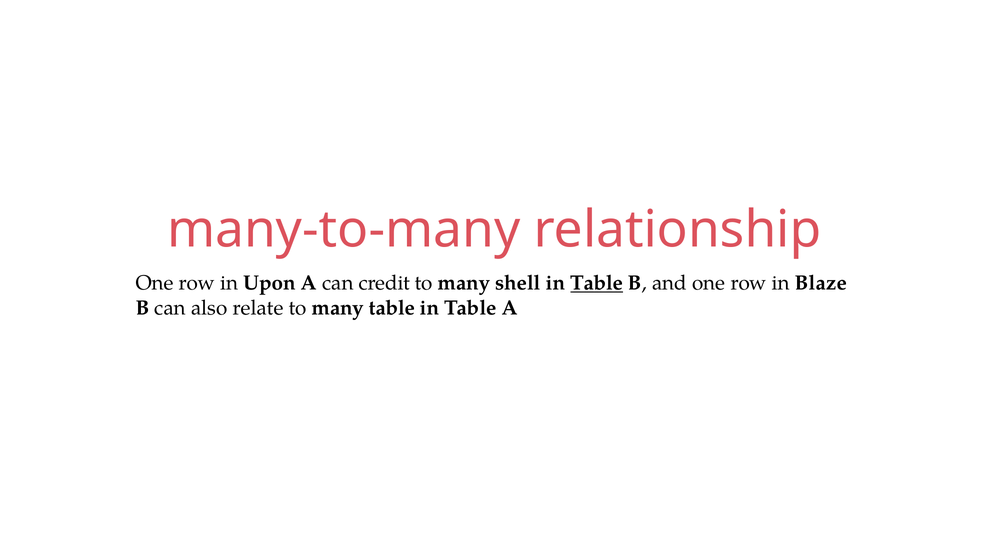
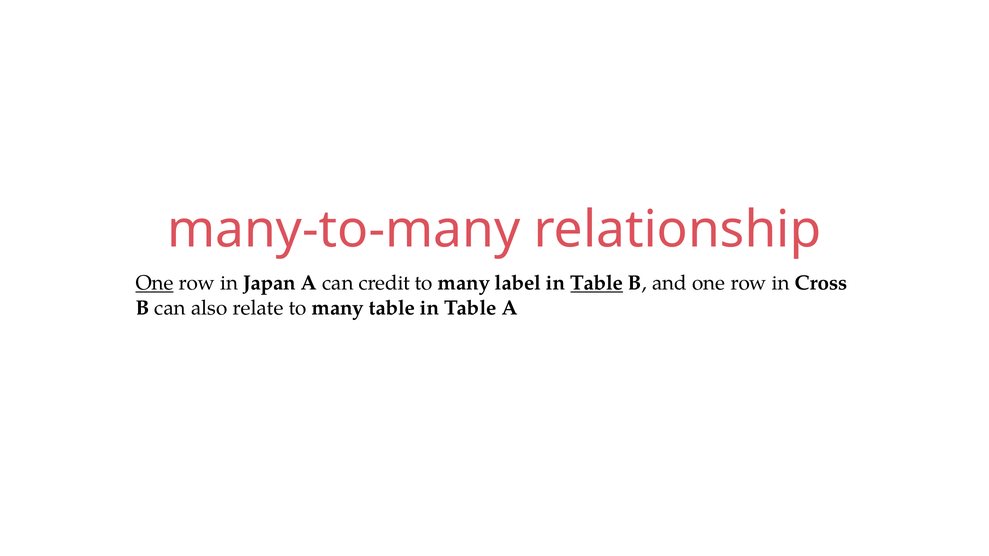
One underline: none -> present (155, 283)
Upon: Upon -> Japan (270, 283)
shell: shell -> label (518, 283)
Blaze: Blaze -> Cross (821, 283)
